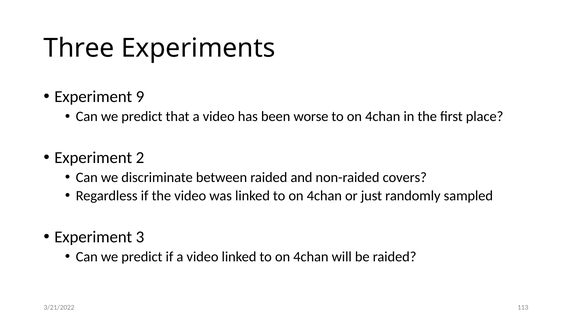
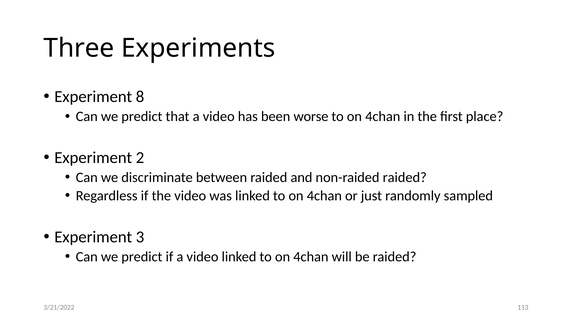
9: 9 -> 8 (140, 97)
non-raided covers: covers -> raided (405, 177)
